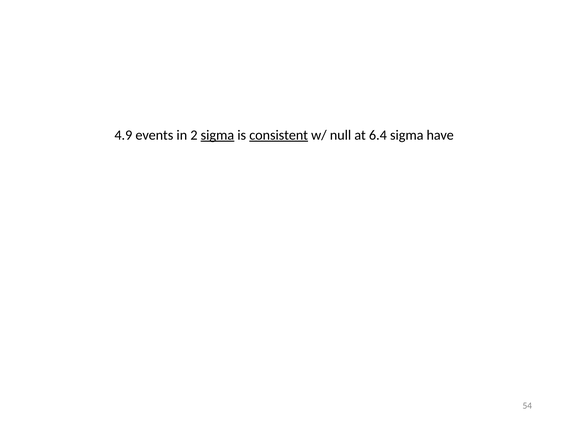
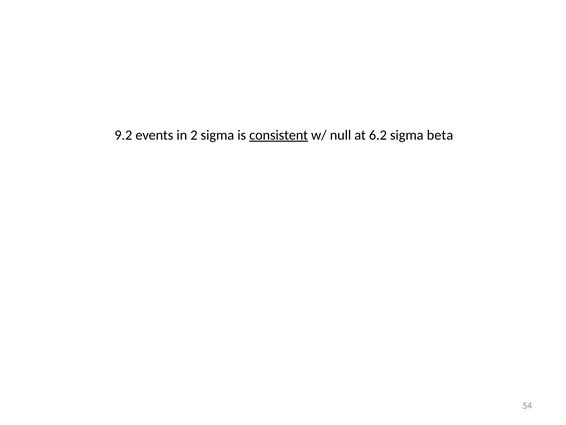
4.9: 4.9 -> 9.2 (123, 135)
sigma underline: present -> none (217, 135)
6.4: 6.4 -> 6.2 (378, 135)
have: have -> beta (440, 135)
